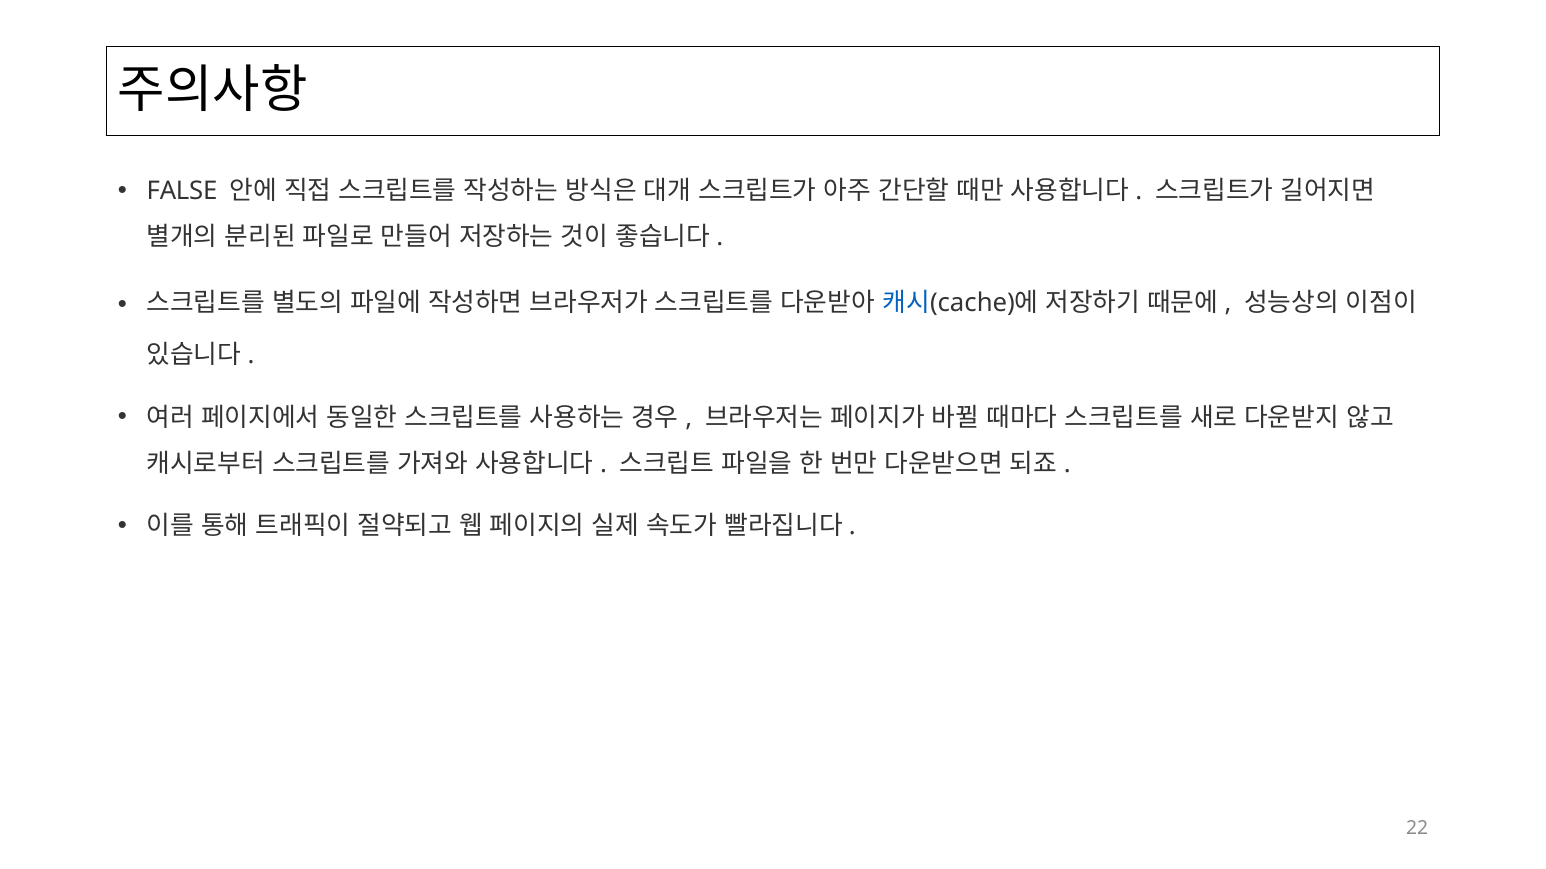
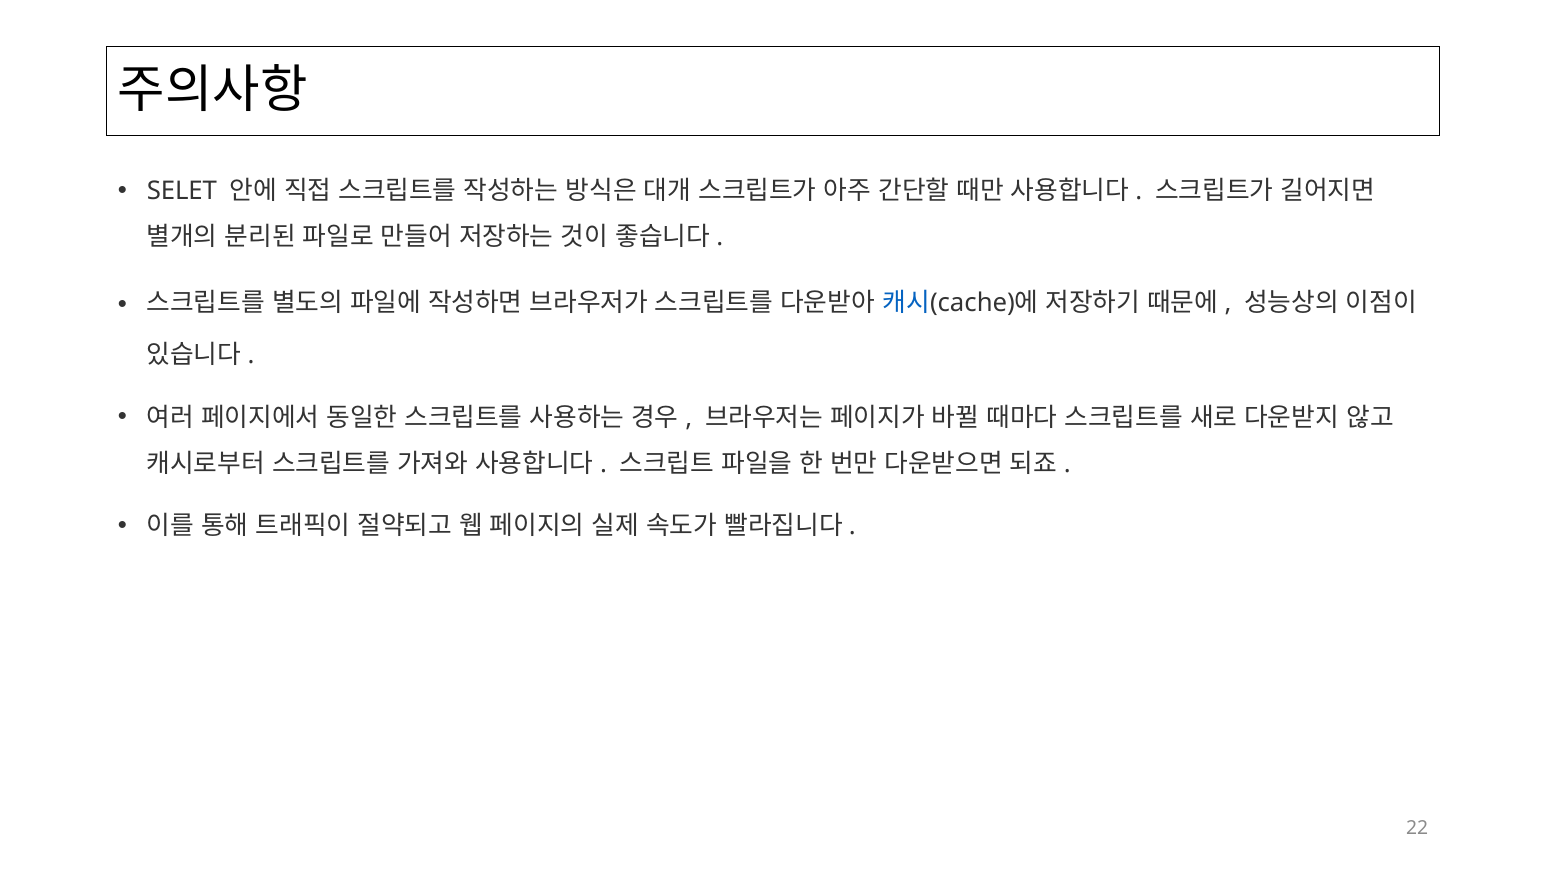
FALSE: FALSE -> SELET (182, 191)
